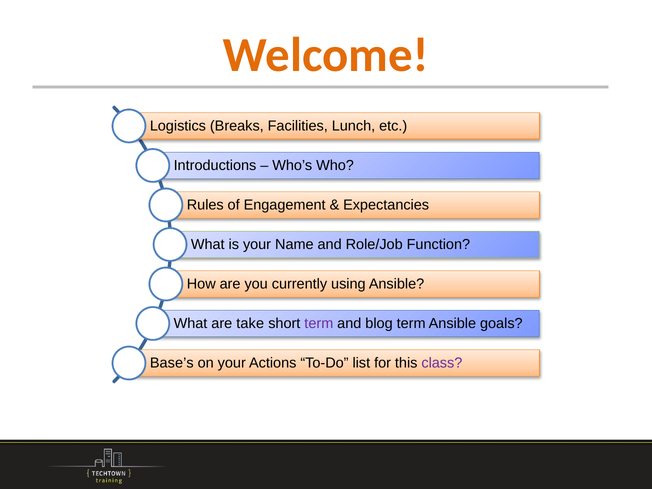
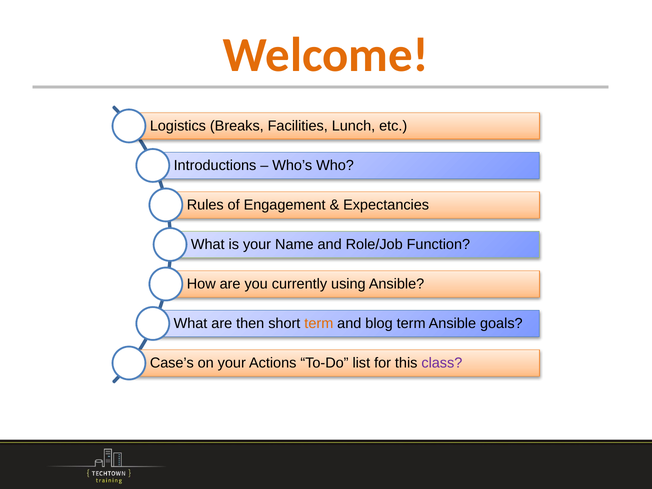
take: take -> then (250, 323)
term colour: purple -> orange (319, 323)
Base’s: Base’s -> Case’s (172, 363)
